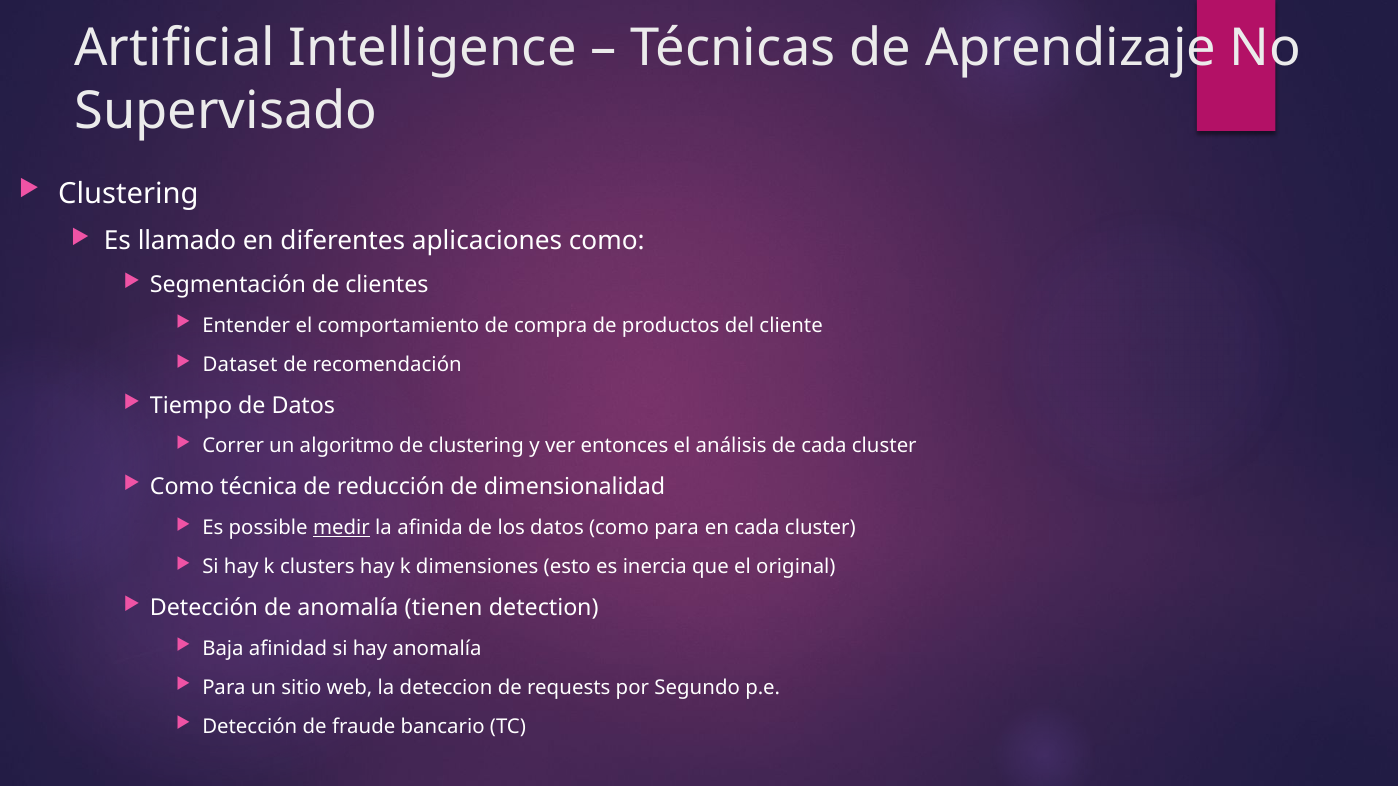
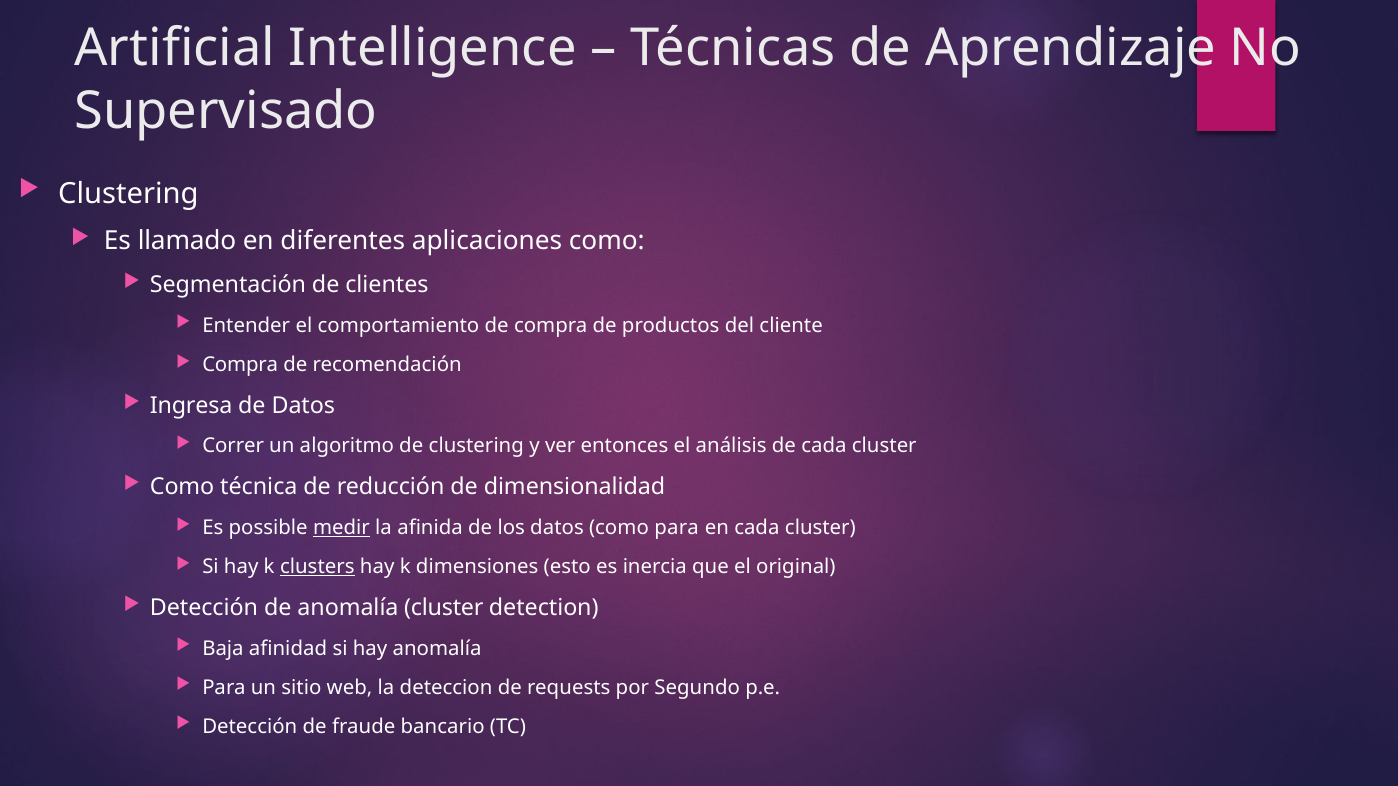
Dataset: Dataset -> Compra (240, 365)
Tiempo: Tiempo -> Ingresa (191, 406)
clusters underline: none -> present (317, 567)
anomalía tienen: tienen -> cluster (444, 608)
